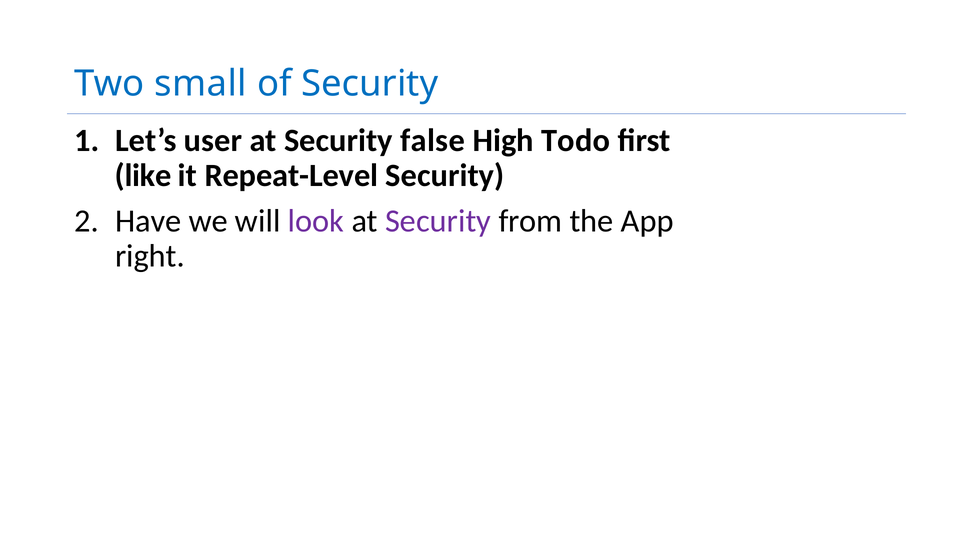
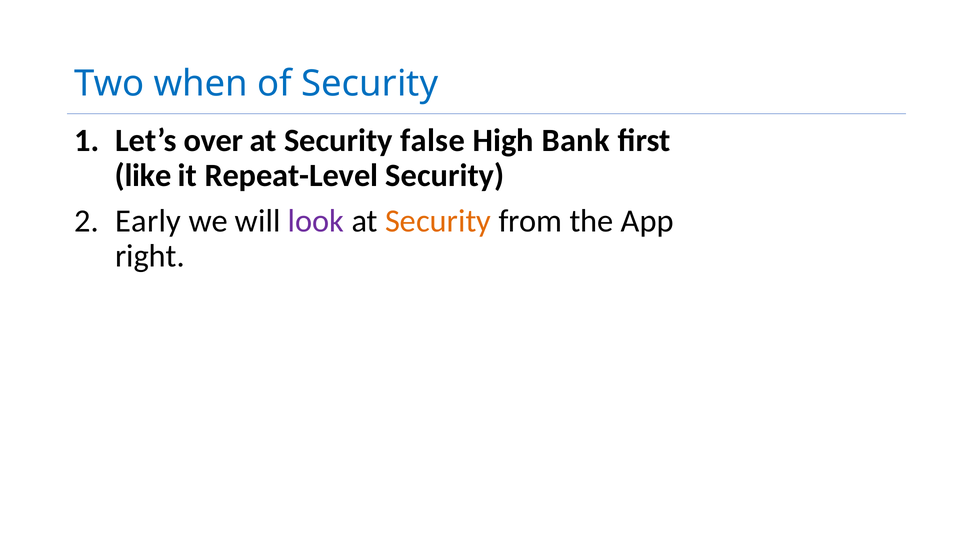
small: small -> when (201, 84)
user: user -> over (213, 141)
Todo: Todo -> Bank (576, 141)
Have: Have -> Early (148, 221)
Security colour: purple -> orange (438, 221)
